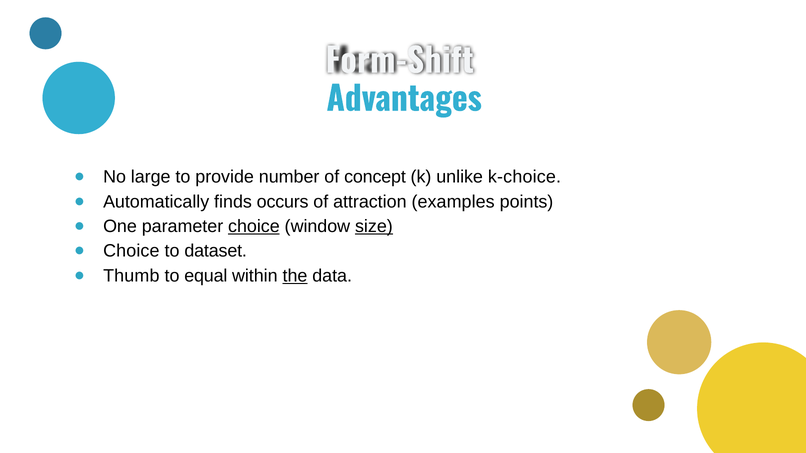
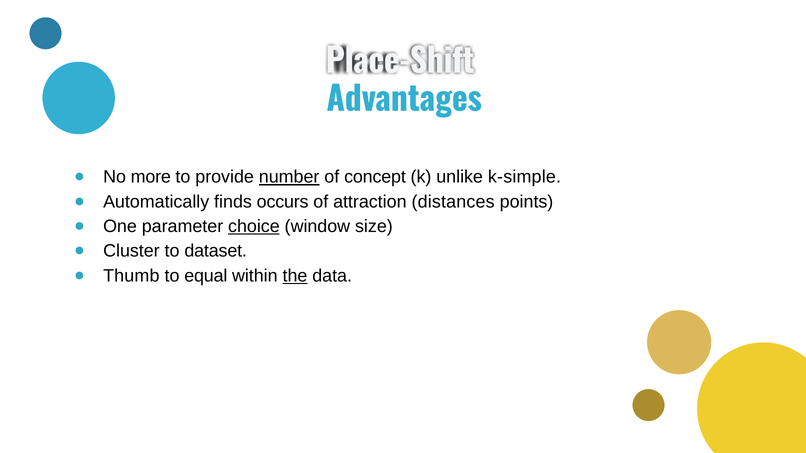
Form-Shift: Form-Shift -> Place-Shift (400, 62)
large: large -> more (151, 177)
number underline: none -> present (289, 177)
k-choice: k-choice -> k-simple (524, 177)
examples: examples -> distances (453, 202)
size underline: present -> none (374, 227)
Choice: Choice -> Cluster (131, 251)
